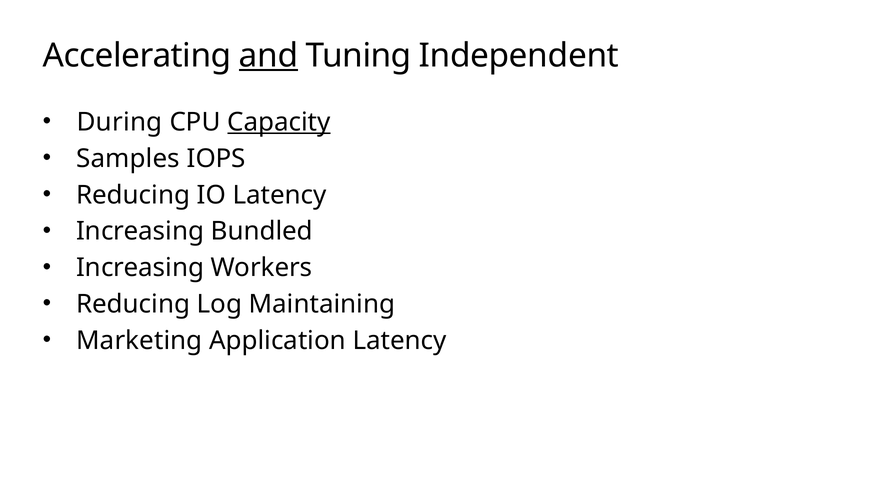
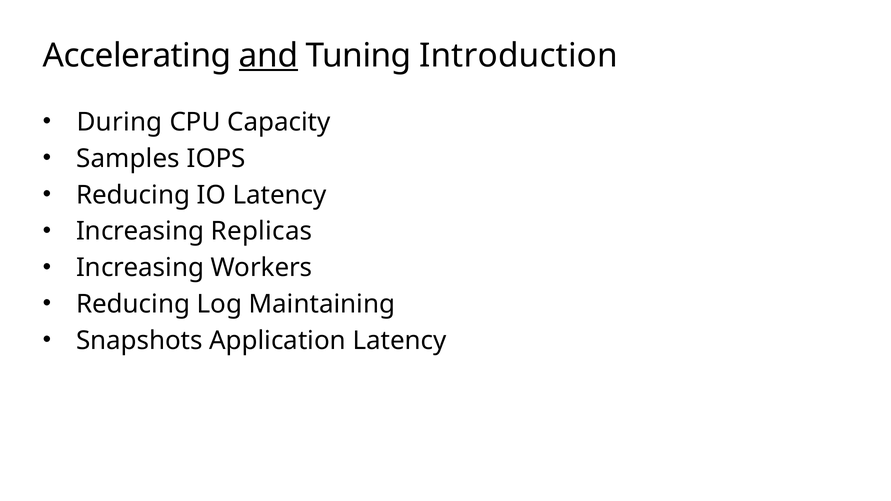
Independent: Independent -> Introduction (519, 56)
Capacity underline: present -> none (279, 122)
Bundled: Bundled -> Replicas (262, 231)
Marketing: Marketing -> Snapshots (139, 341)
